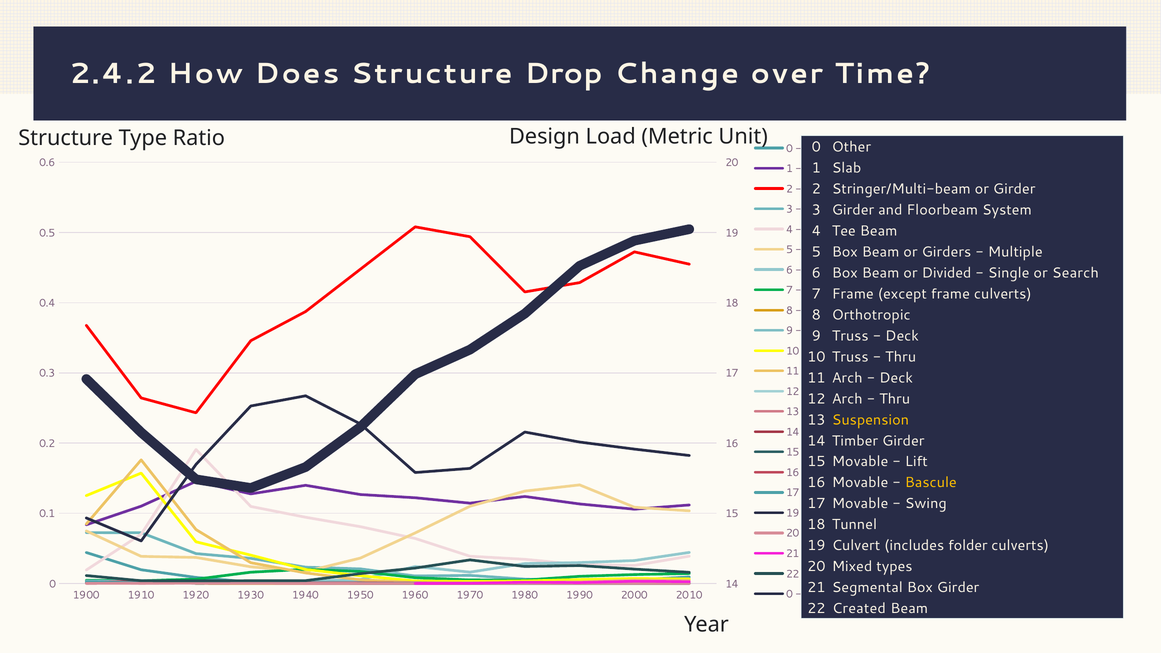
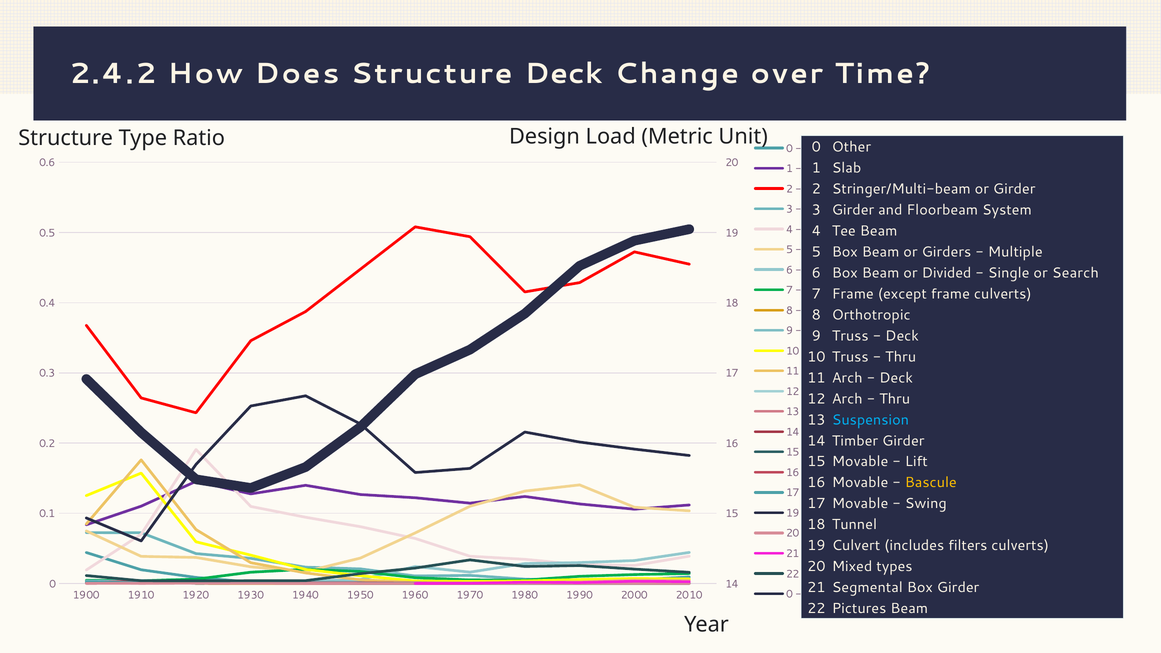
Structure Drop: Drop -> Deck (564, 74)
Suspension colour: yellow -> light blue (870, 420)
folder: folder -> filters (968, 546)
Created: Created -> Pictures (859, 609)
